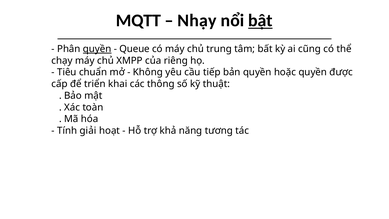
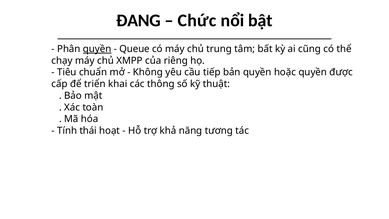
MQTT: MQTT -> ĐANG (138, 21)
Nhạy: Nhạy -> Chức (197, 21)
bật underline: present -> none (260, 21)
giải: giải -> thái (88, 131)
